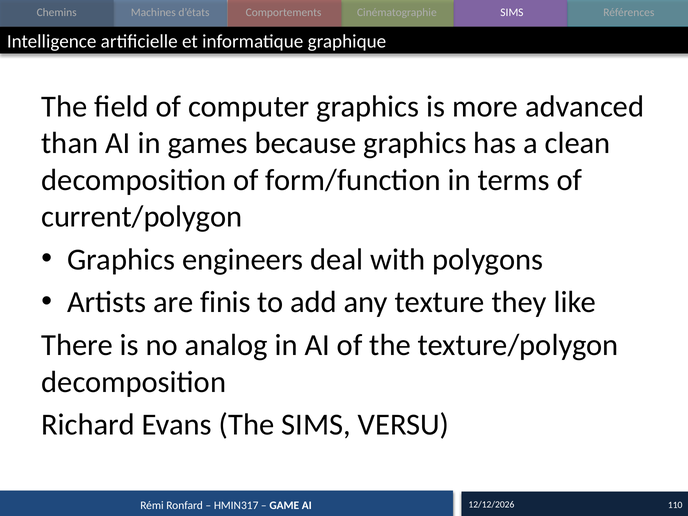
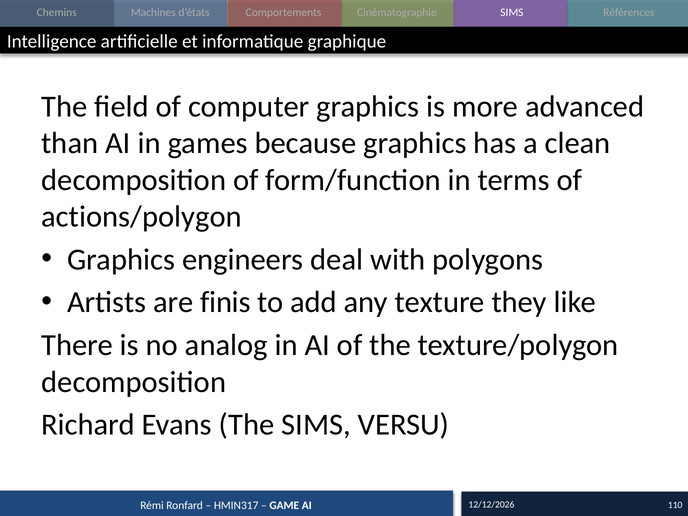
current/polygon: current/polygon -> actions/polygon (142, 217)
